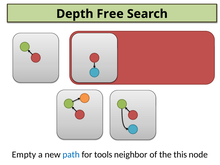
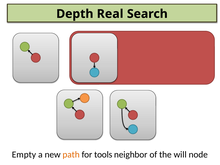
Free: Free -> Real (110, 14)
path colour: blue -> orange (71, 155)
this: this -> will (180, 155)
